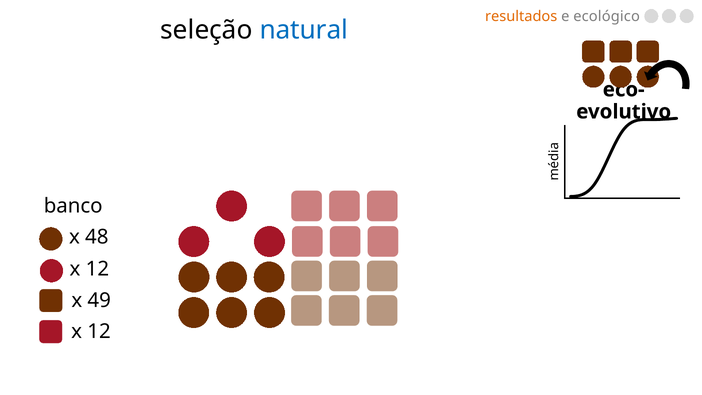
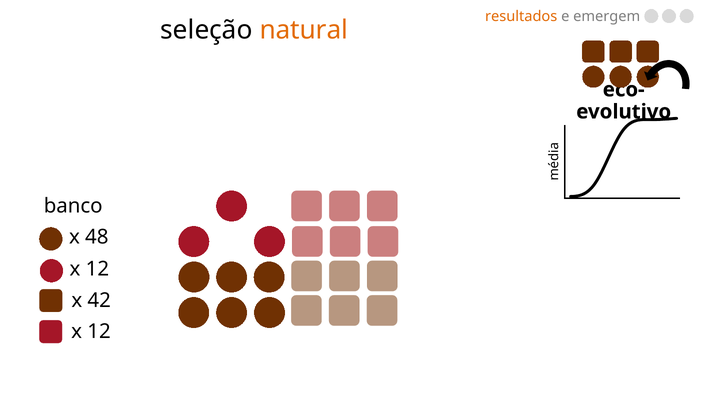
ecológico: ecológico -> emergem (607, 16)
natural colour: blue -> orange (304, 30)
49: 49 -> 42 (99, 300)
